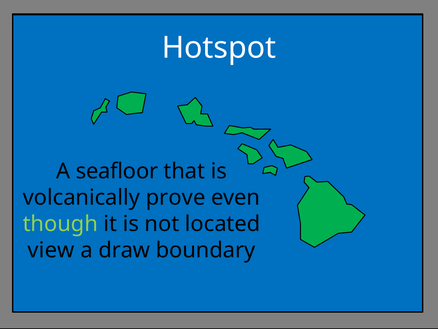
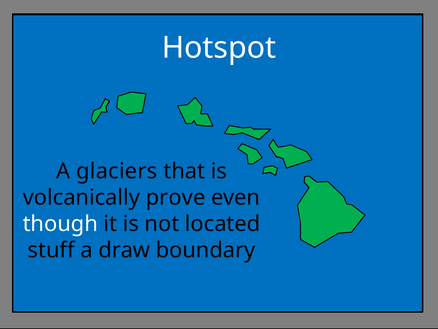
seafloor: seafloor -> glaciers (117, 171)
though colour: light green -> white (60, 224)
view: view -> stuff (51, 250)
